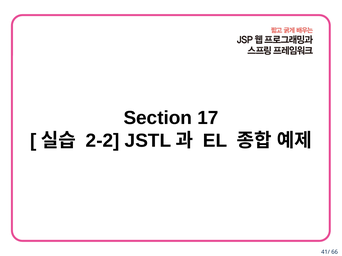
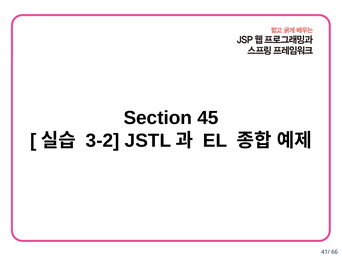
17: 17 -> 45 (208, 118)
2-2: 2-2 -> 3-2 (103, 141)
